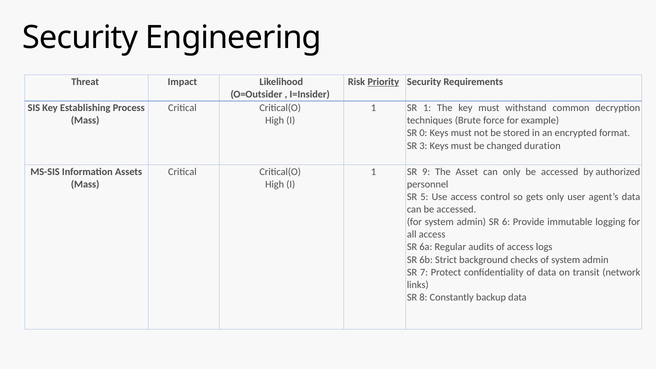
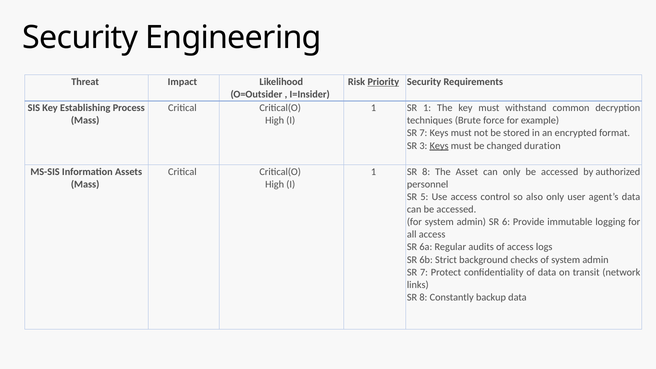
0: 0 -> 7 (423, 133)
Keys underline: none -> present (439, 146)
1 SR 9: 9 -> 8 (426, 172)
gets: gets -> also (535, 197)
